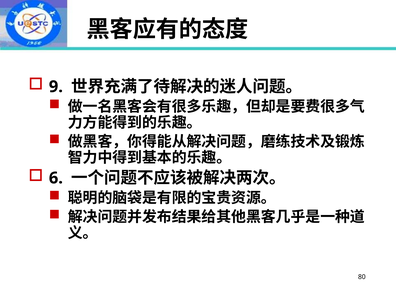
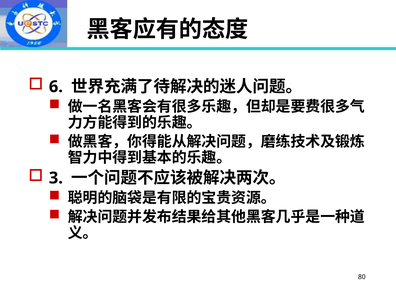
9: 9 -> 6 (56, 87)
6: 6 -> 3 (56, 178)
